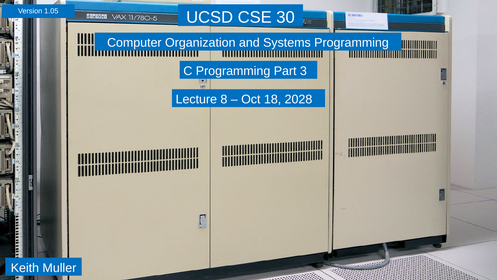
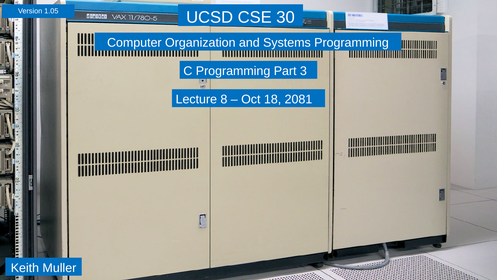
2028: 2028 -> 2081 (298, 99)
